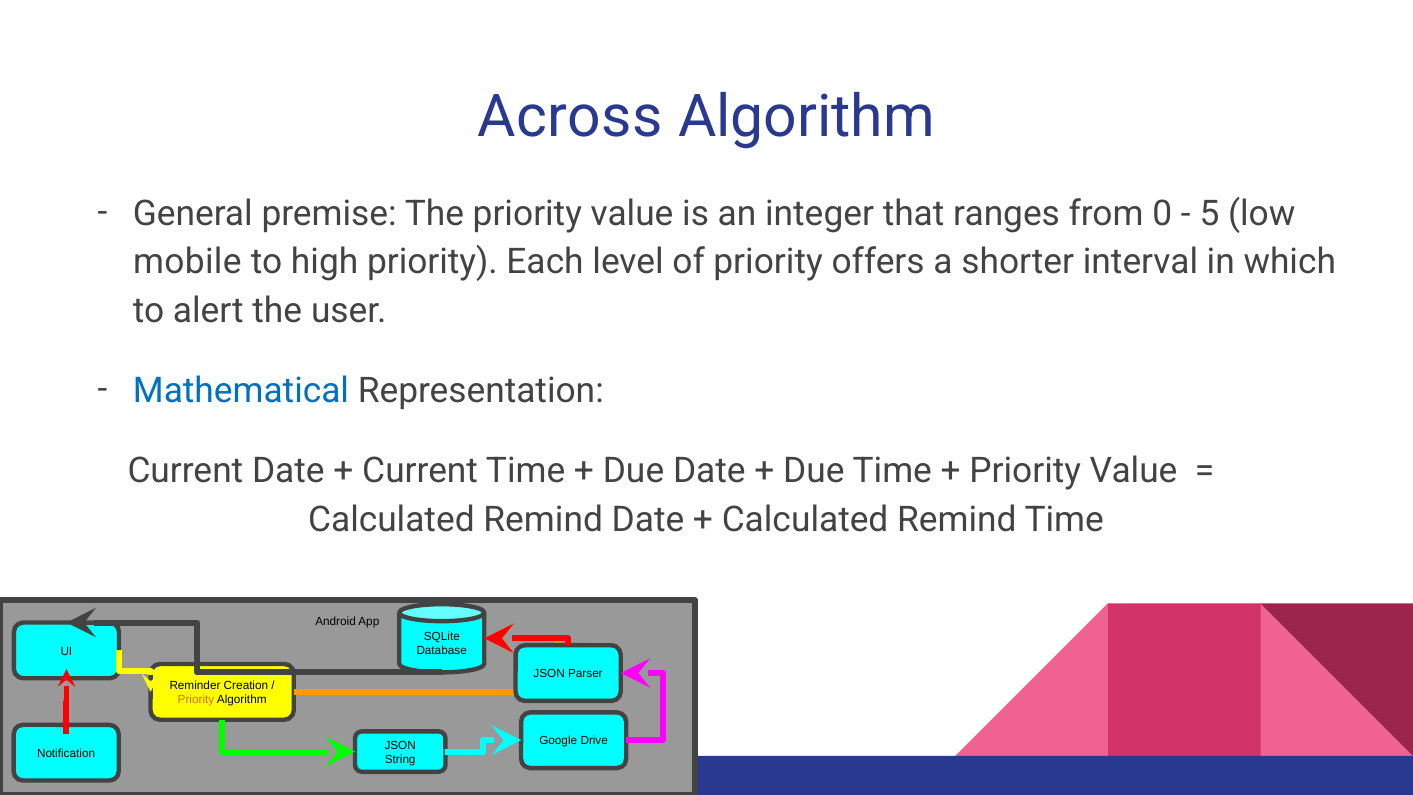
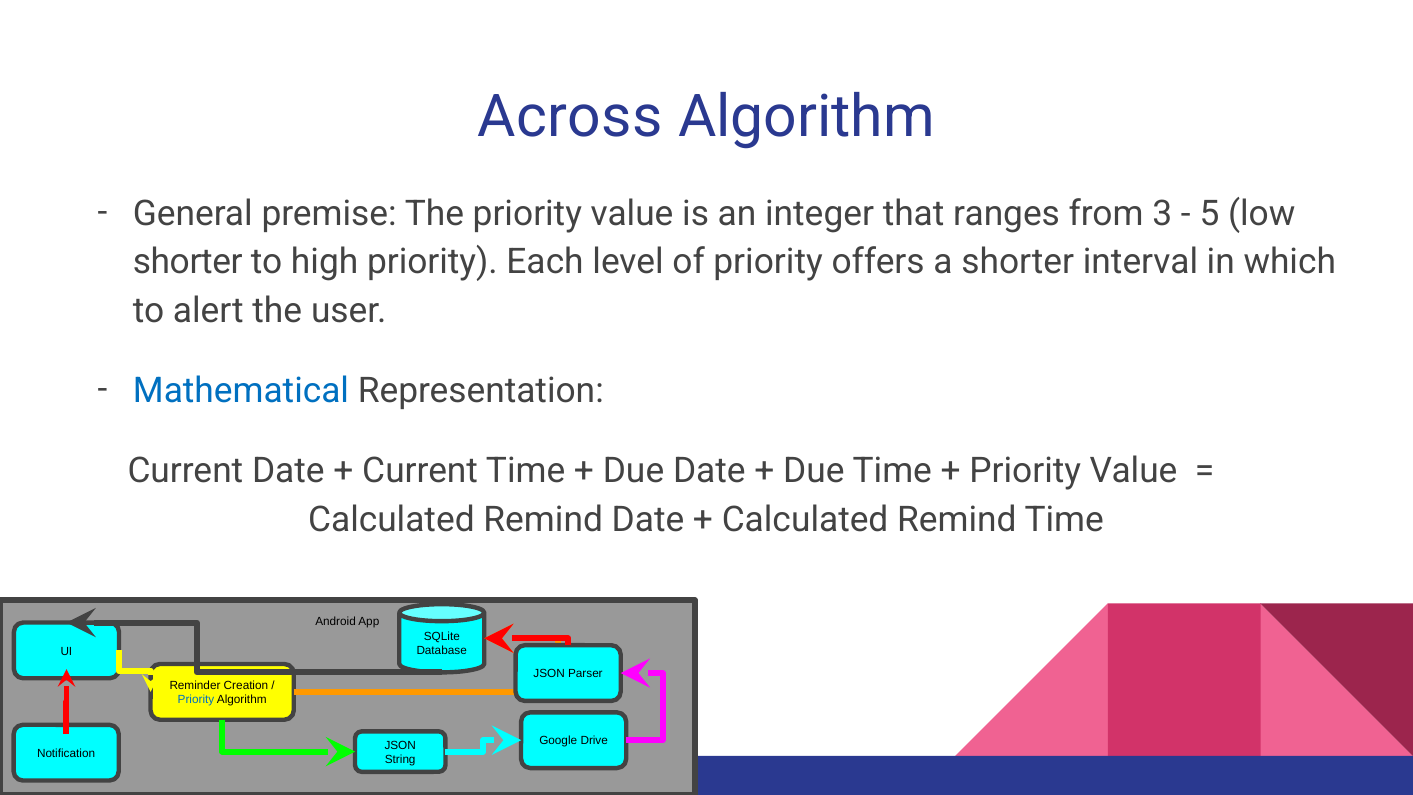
0: 0 -> 3 (1162, 213)
mobile: mobile -> shorter (188, 262)
Priority colour: orange -> blue (196, 700)
